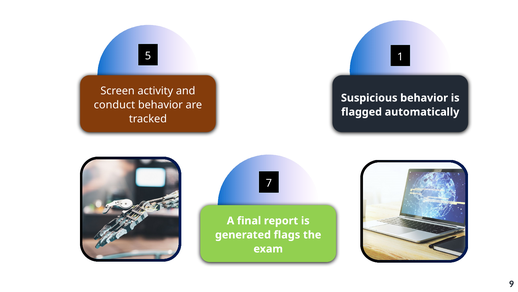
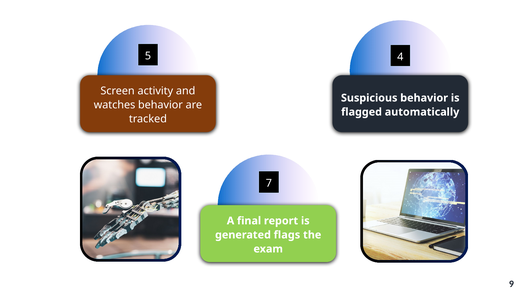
1: 1 -> 4 (400, 57)
conduct: conduct -> watches (115, 105)
